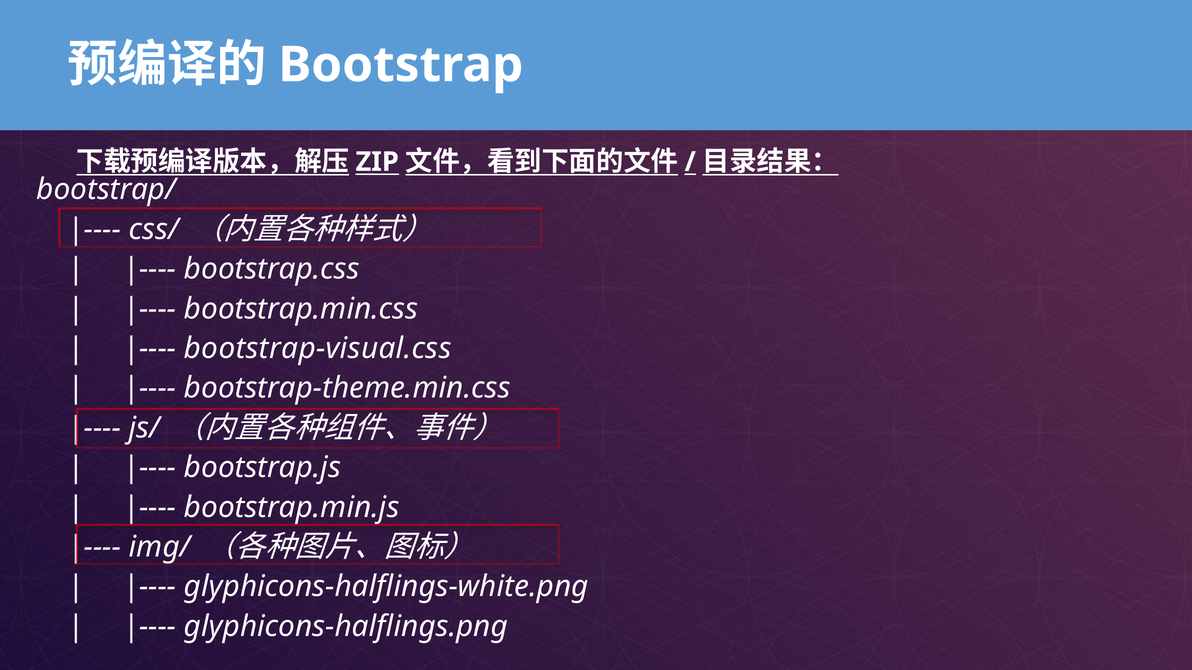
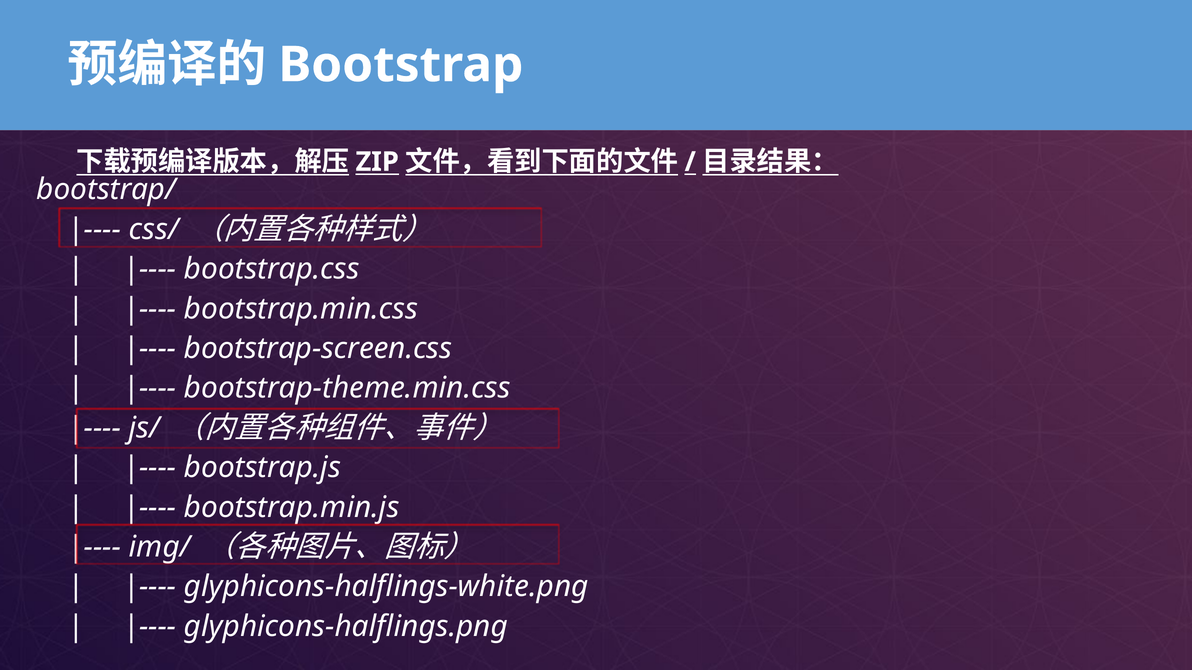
bootstrap-visual.css: bootstrap-visual.css -> bootstrap-screen.css (318, 349)
